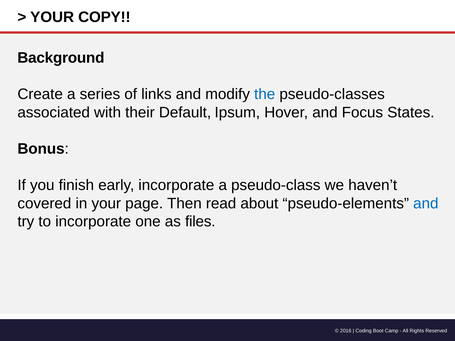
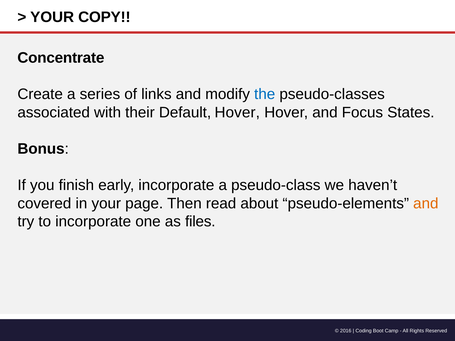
Background: Background -> Concentrate (61, 58)
Default Ipsum: Ipsum -> Hover (237, 112)
and colour: blue -> orange (426, 203)
